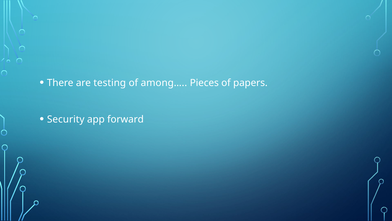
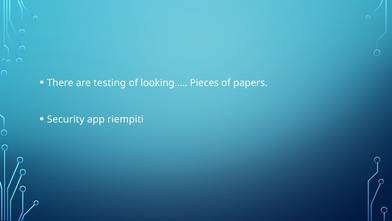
among…: among… -> looking… (164, 83)
forward: forward -> riempiti (125, 119)
